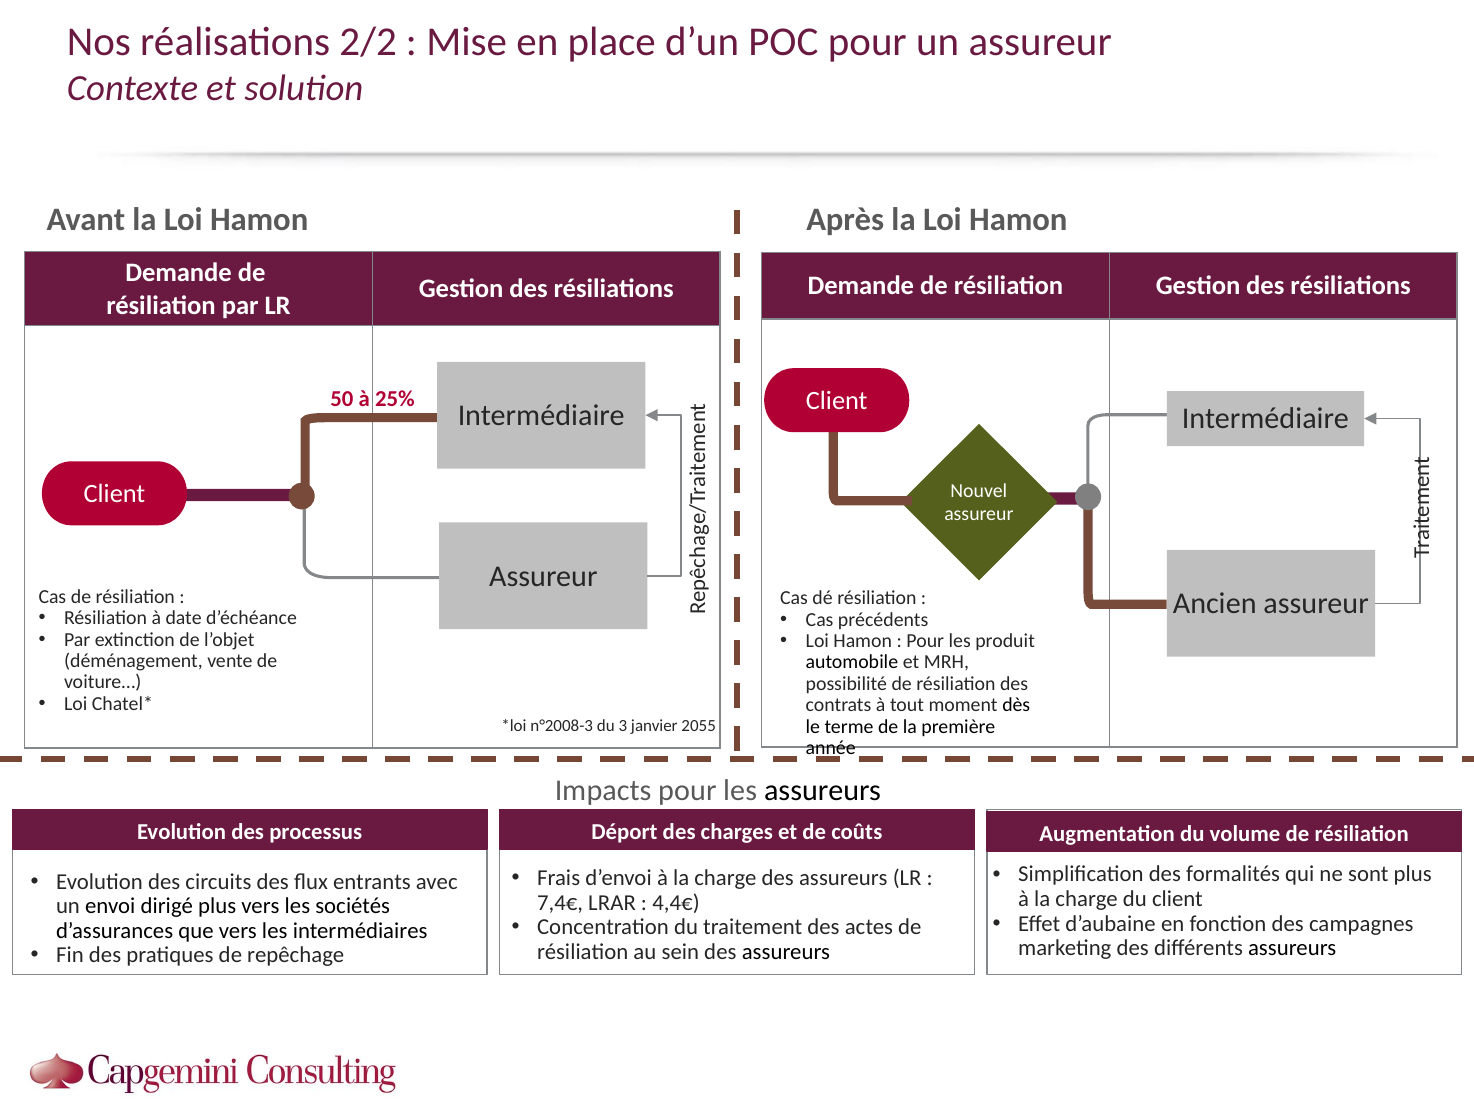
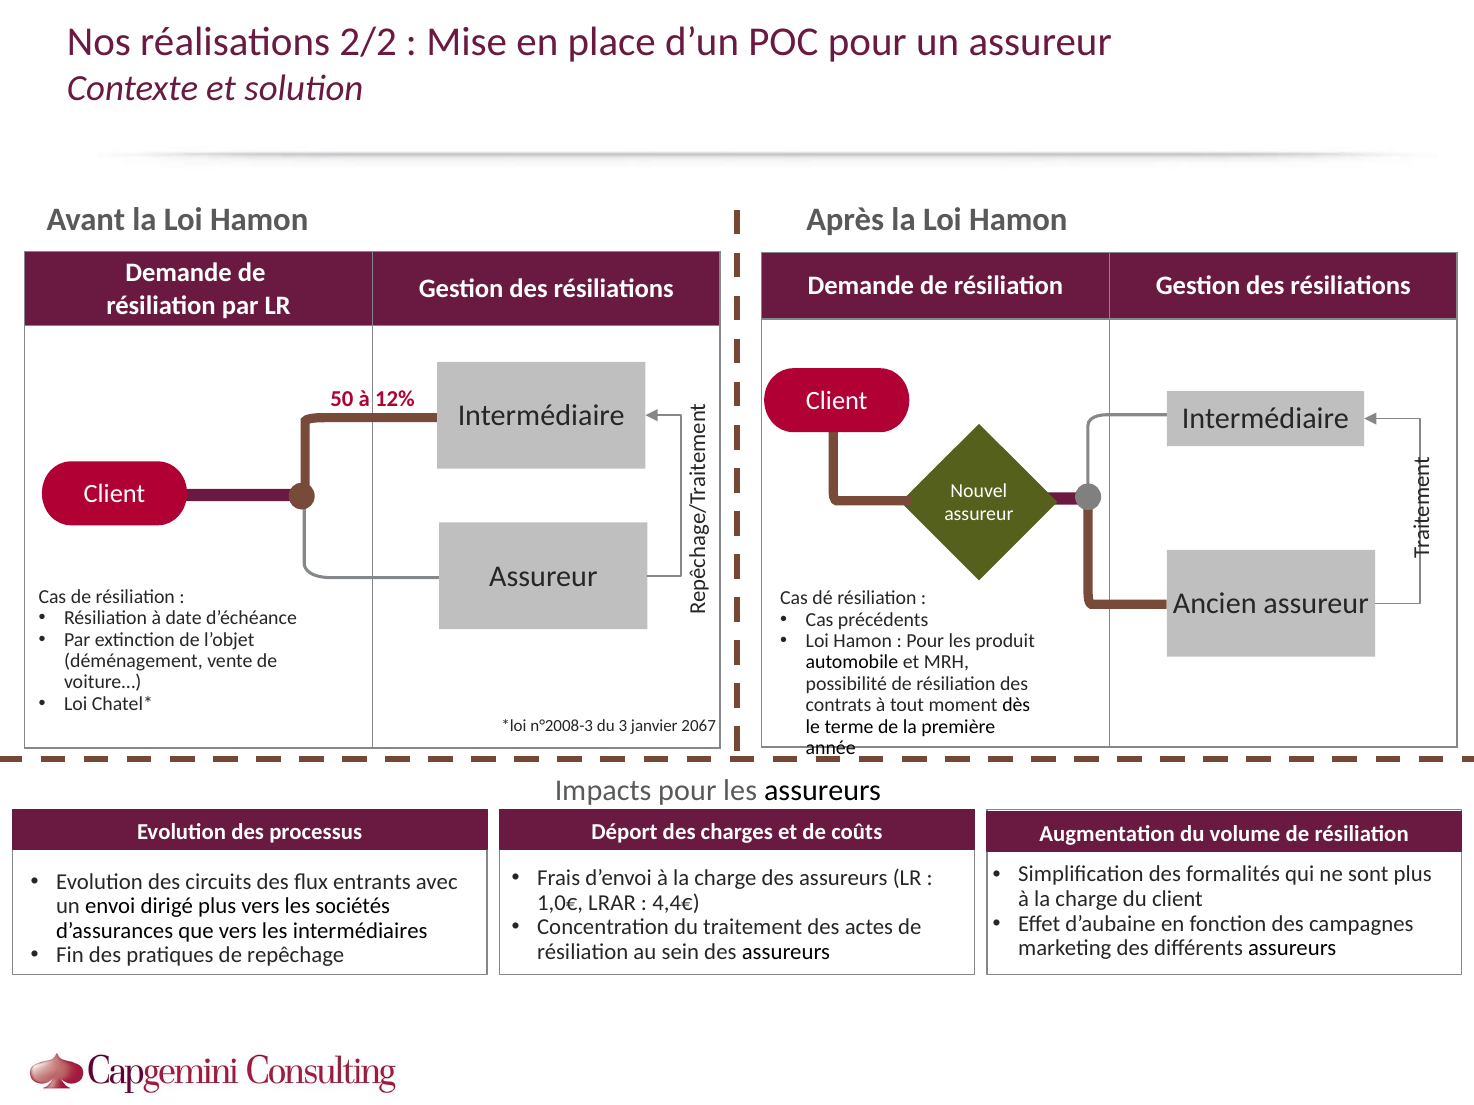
25%: 25% -> 12% (395, 399)
2055: 2055 -> 2067 (699, 726)
7,4€: 7,4€ -> 1,0€ (560, 903)
